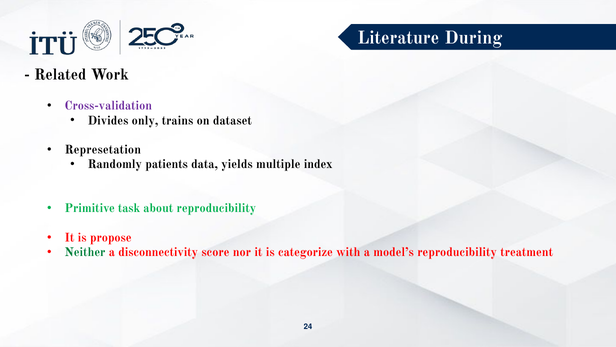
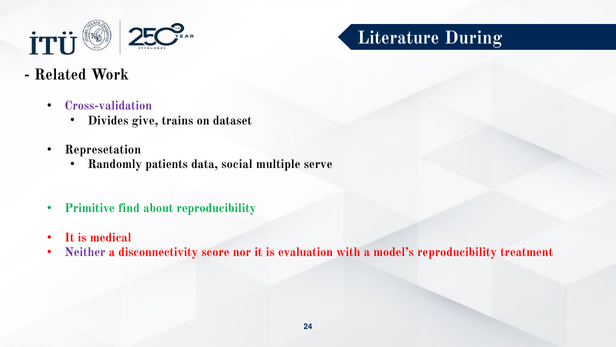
only: only -> give (145, 120)
yields: yields -> social (237, 164)
index: index -> serve (318, 164)
task: task -> find (129, 208)
propose: propose -> medical (111, 237)
Neither colour: green -> purple (85, 252)
categorize: categorize -> evaluation (305, 252)
